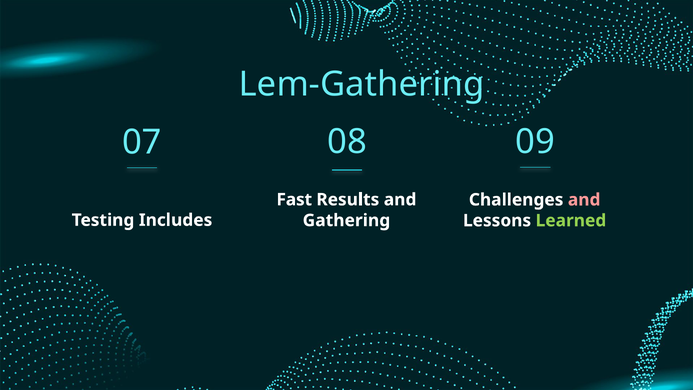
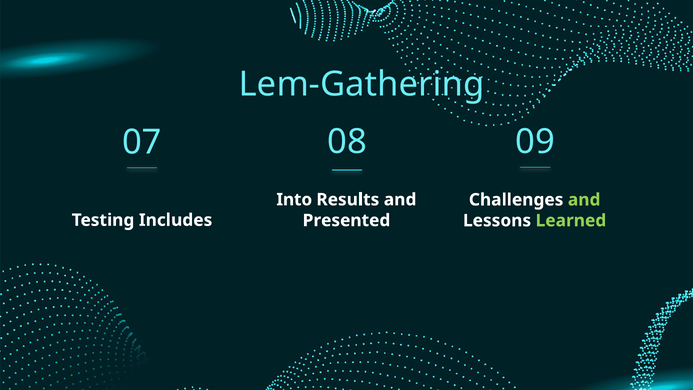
Fast: Fast -> Into (294, 200)
and colour: pink -> light green (584, 200)
Gathering: Gathering -> Presented (346, 220)
